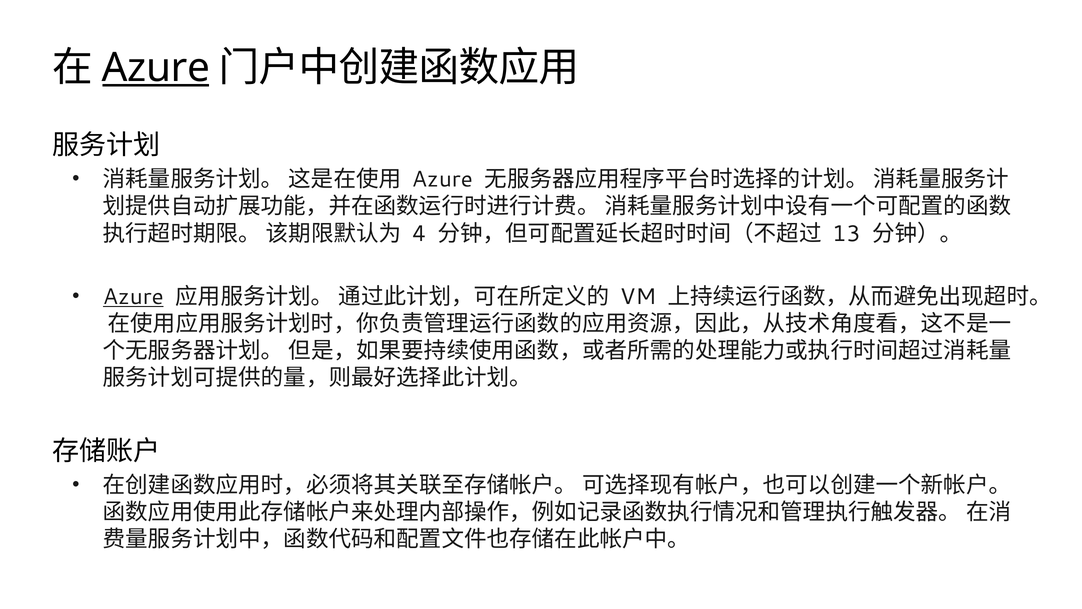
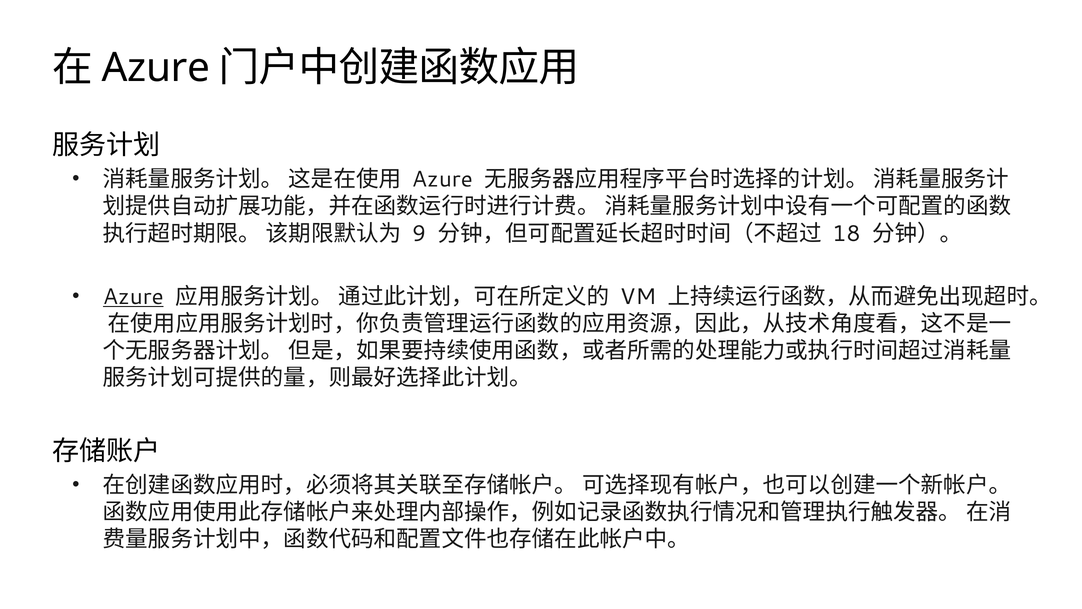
Azure underline: present -> none (156, 68)
4: 4 -> 9 (419, 233)
13: 13 -> 18 (846, 233)
